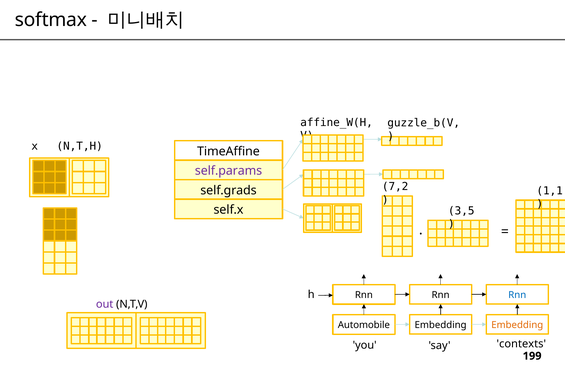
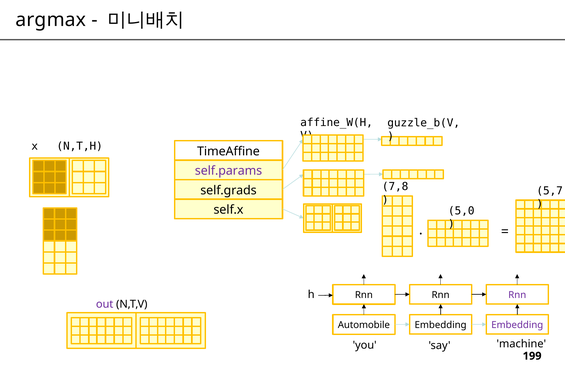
softmax: softmax -> argmax (51, 20)
7,2: 7,2 -> 7,8 (395, 187)
1,1: 1,1 -> 5,7 (550, 191)
3,5: 3,5 -> 5,0 (461, 211)
Rnn colour: blue -> purple (517, 295)
Embedding colour: orange -> purple (517, 325)
contexts: contexts -> machine (521, 344)
